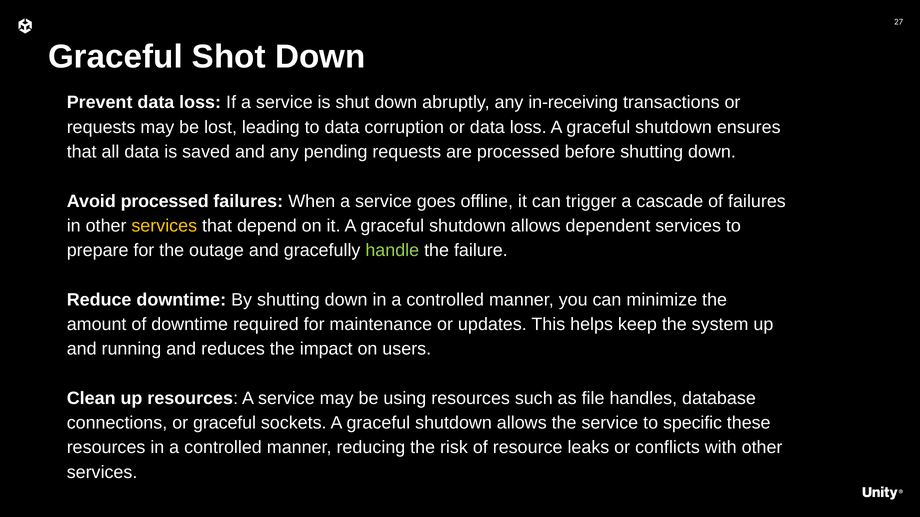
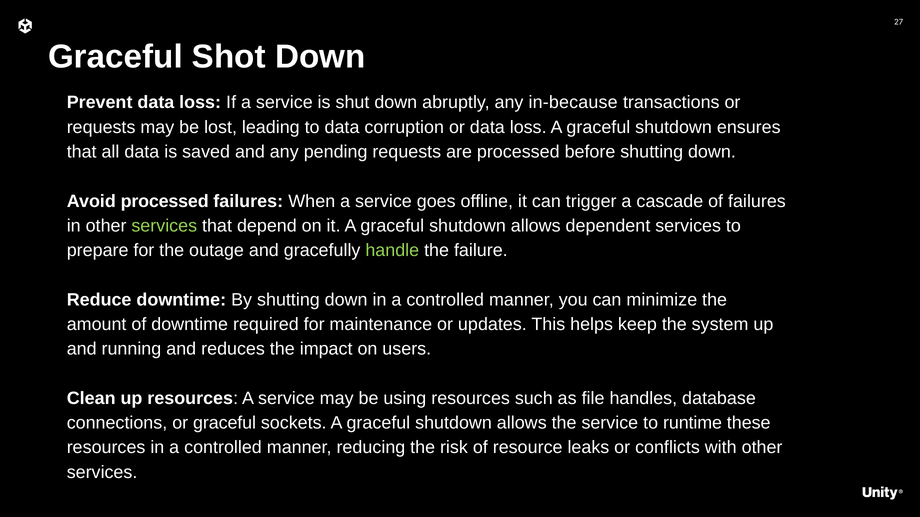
in-receiving: in-receiving -> in-because (573, 103)
services colour: yellow -> light green (164, 226)
specific: specific -> runtime (693, 423)
